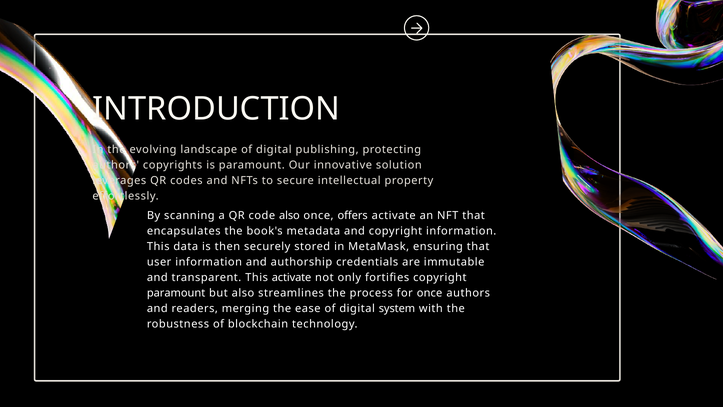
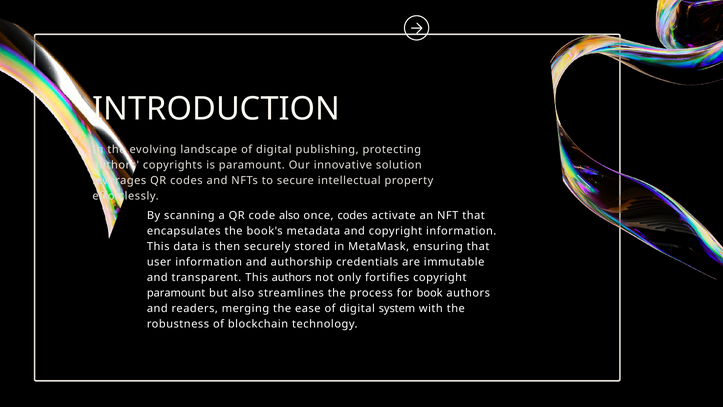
once offers: offers -> codes (353, 216)
This activate: activate -> authors (292, 277)
for once: once -> book (430, 293)
